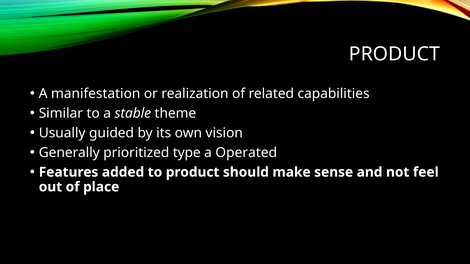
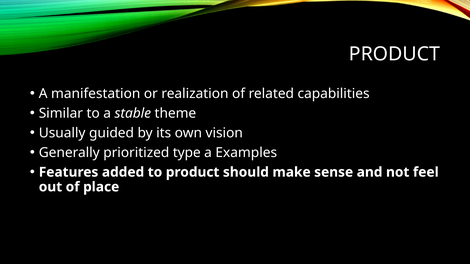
Operated: Operated -> Examples (246, 153)
